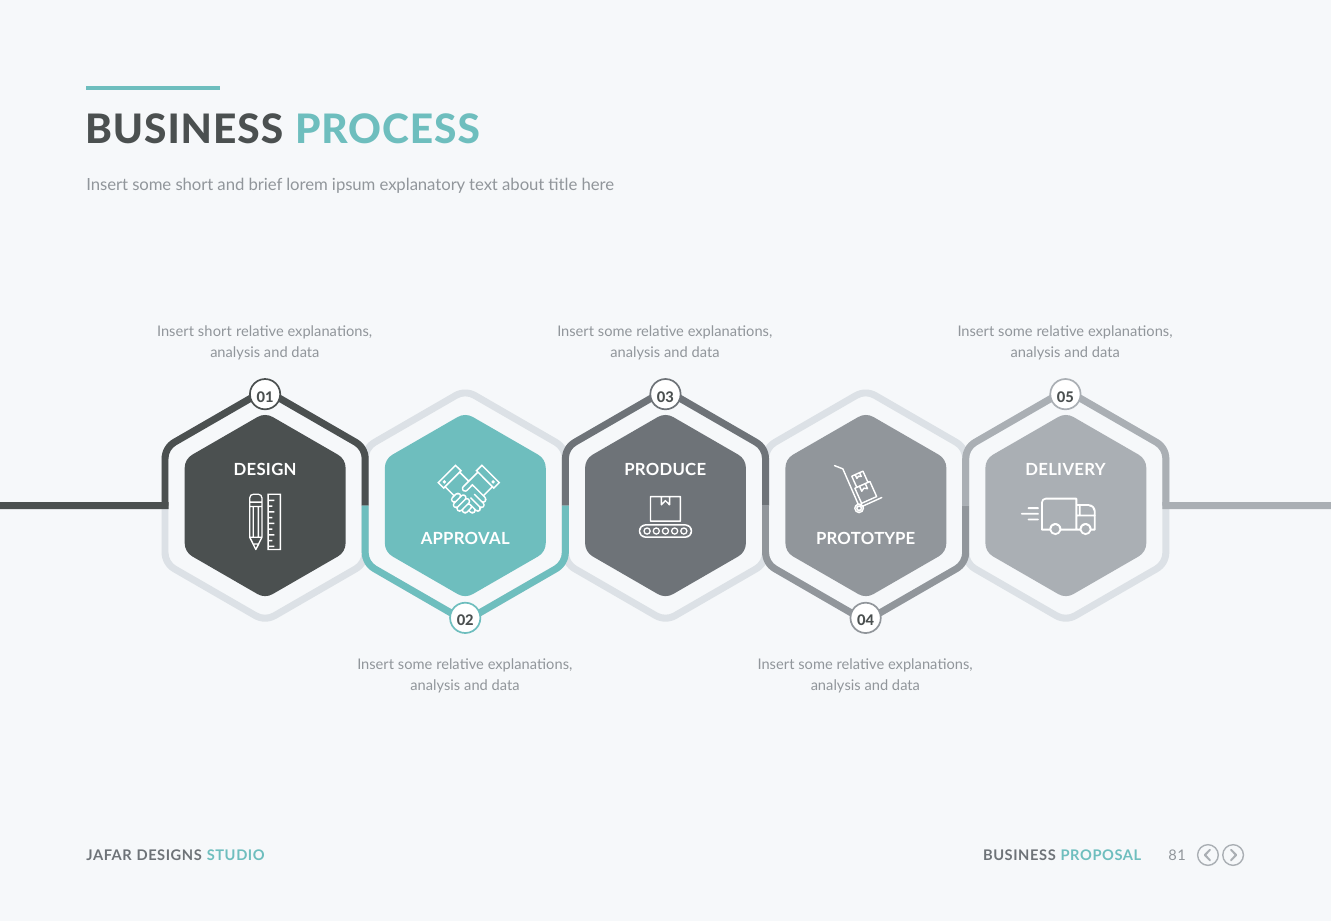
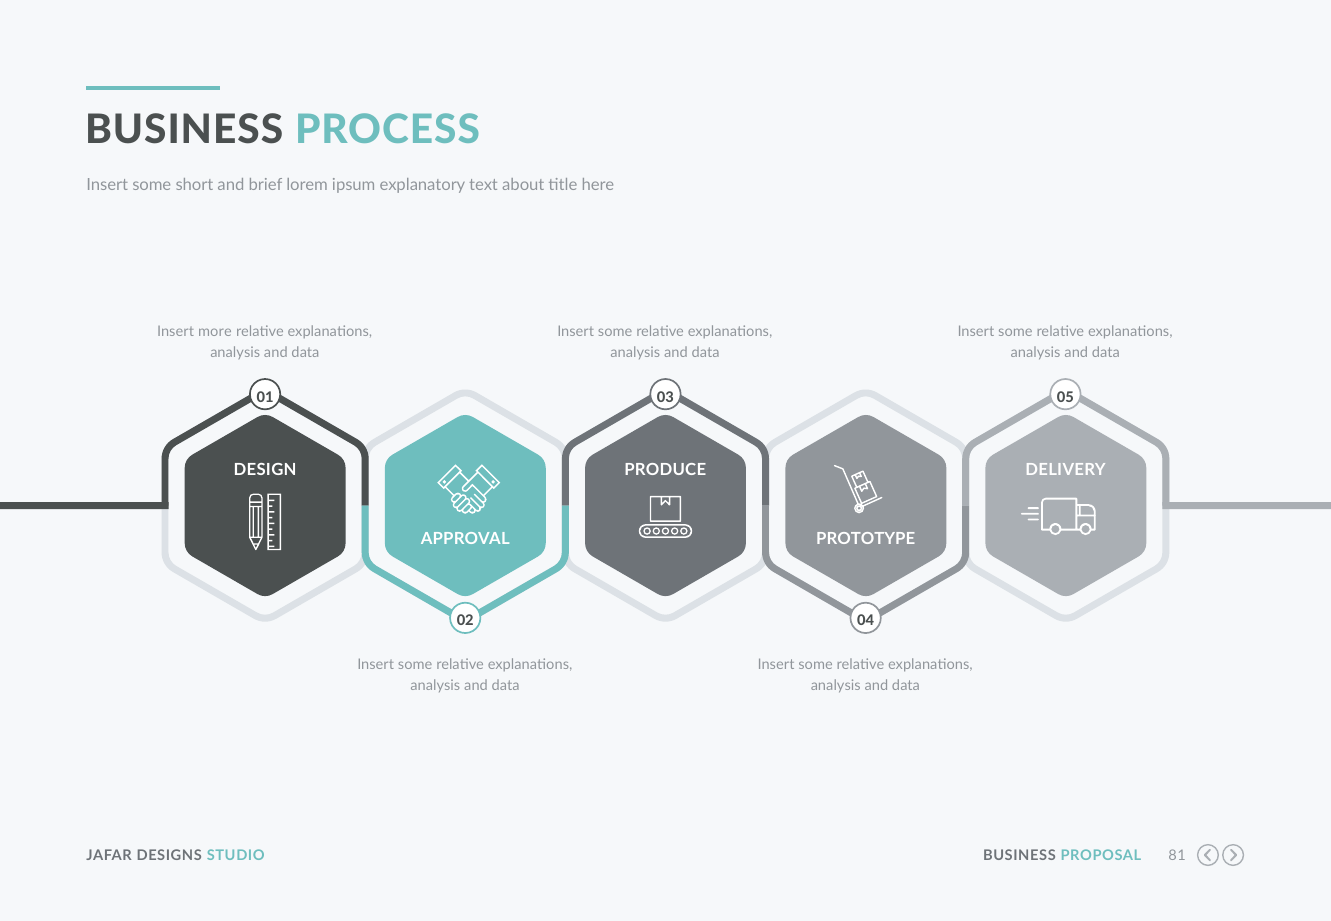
Insert short: short -> more (215, 331)
